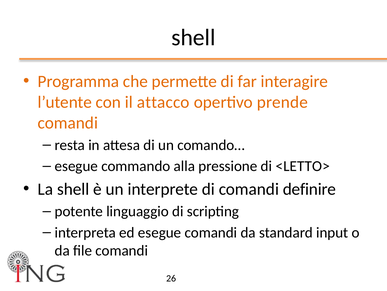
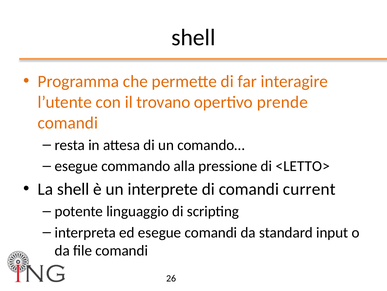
attacco: attacco -> trovano (163, 102)
definire: definire -> current (309, 189)
